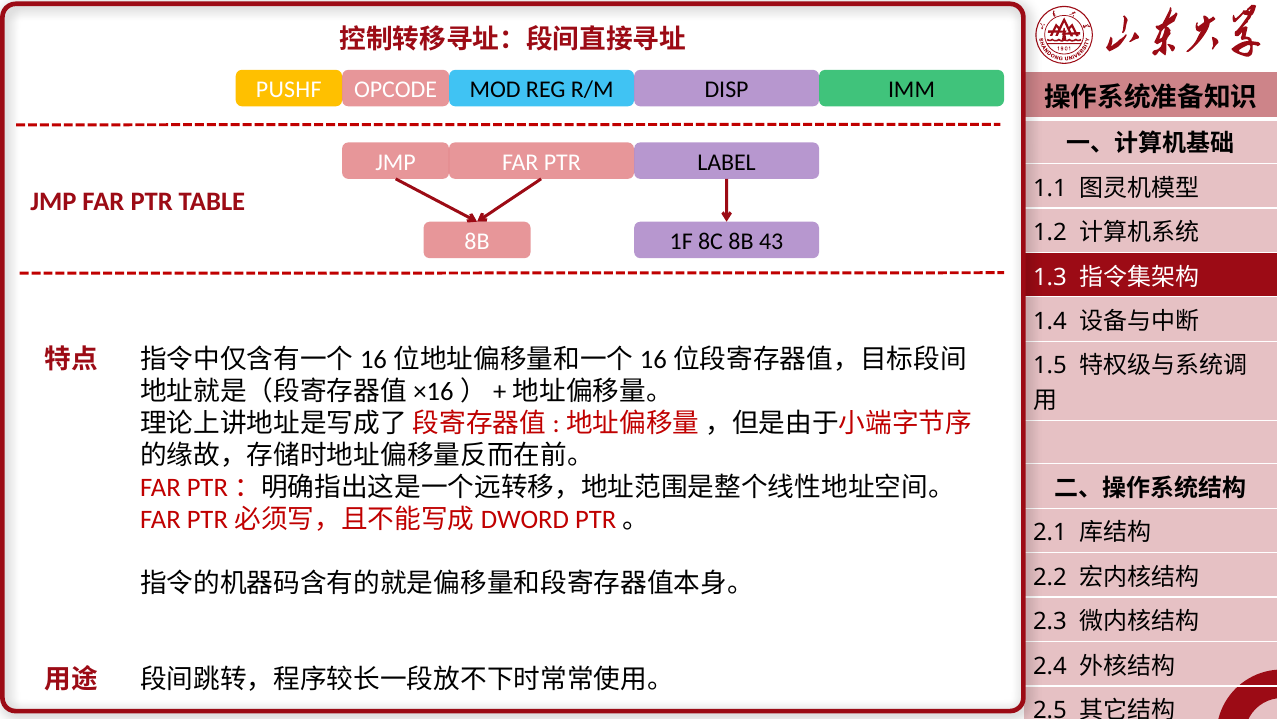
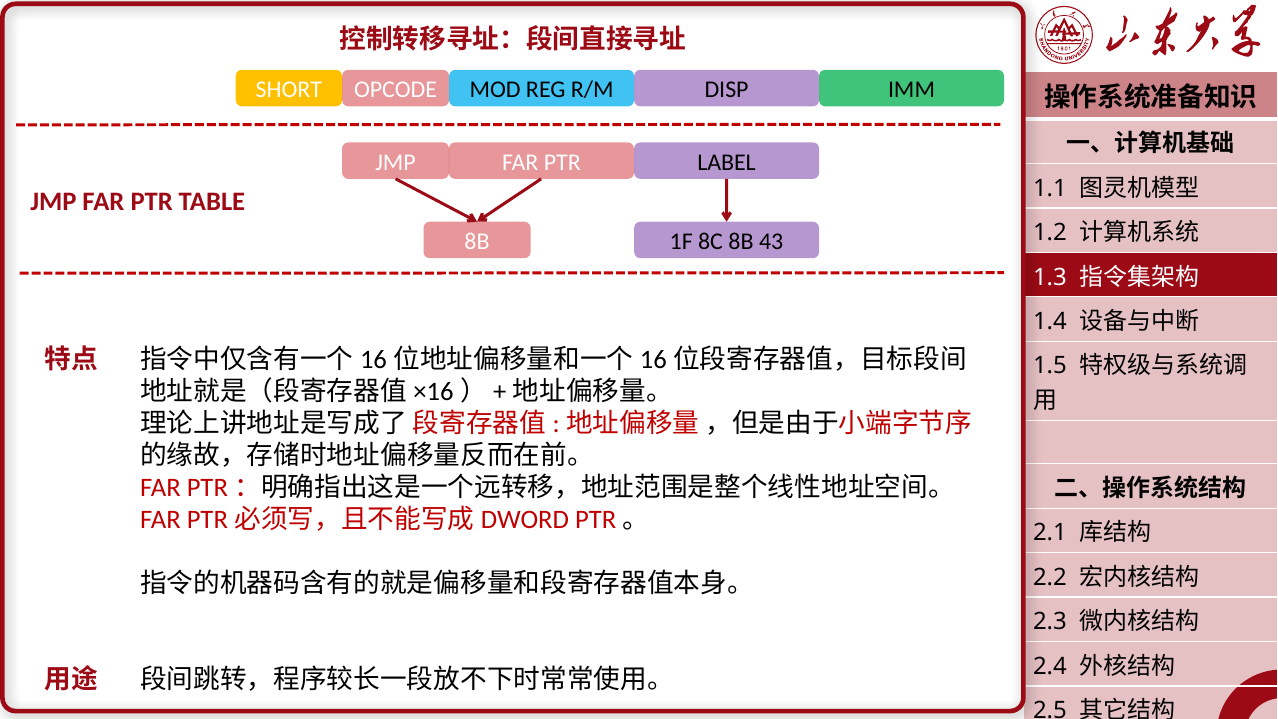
PUSHF: PUSHF -> SHORT (289, 90)
